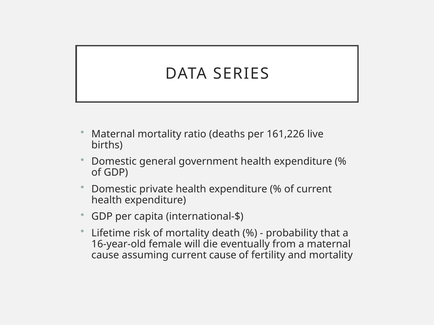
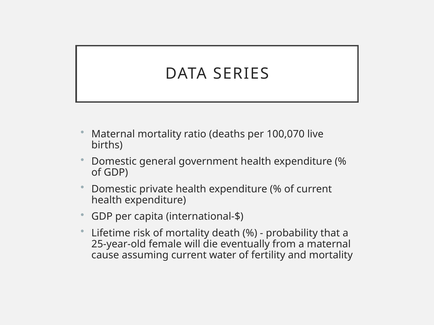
161,226: 161,226 -> 100,070 (286, 134)
16-year-old: 16-year-old -> 25-year-old (119, 244)
current cause: cause -> water (223, 256)
